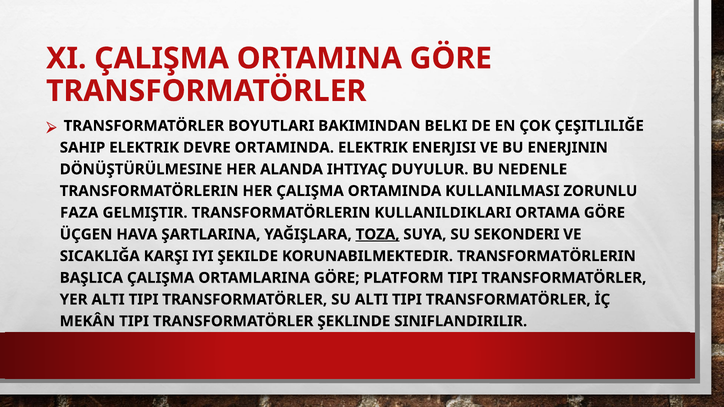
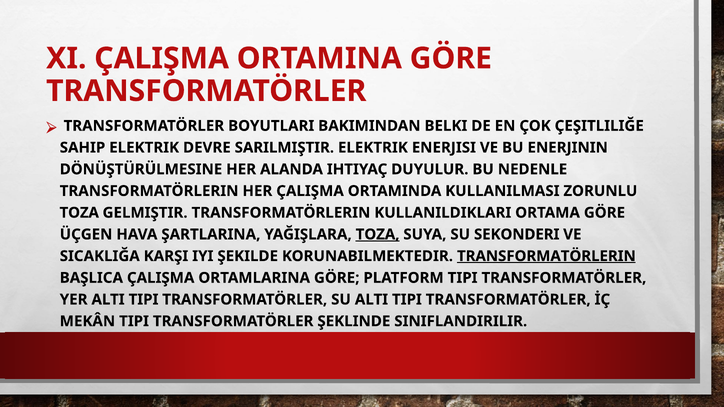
DEVRE ORTAMINDA: ORTAMINDA -> SARILMIŞTIR (284, 148)
FAZA: FAZA -> TOZA (79, 213)
TRANSFORMATÖRLERIN underline: none -> present (546, 256)
